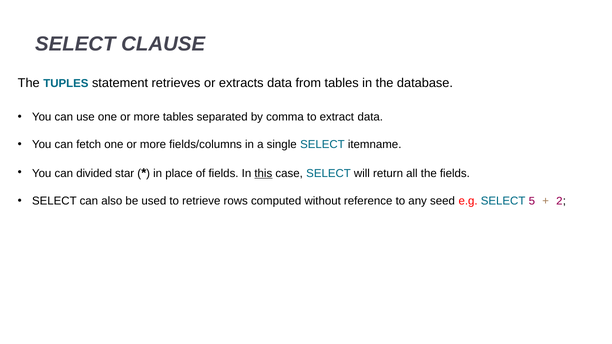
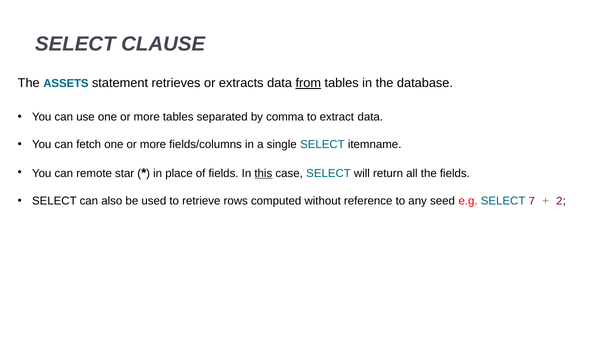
TUPLES: TUPLES -> ASSETS (66, 84)
from underline: none -> present (308, 83)
divided: divided -> remote (94, 173)
5: 5 -> 7 (532, 201)
